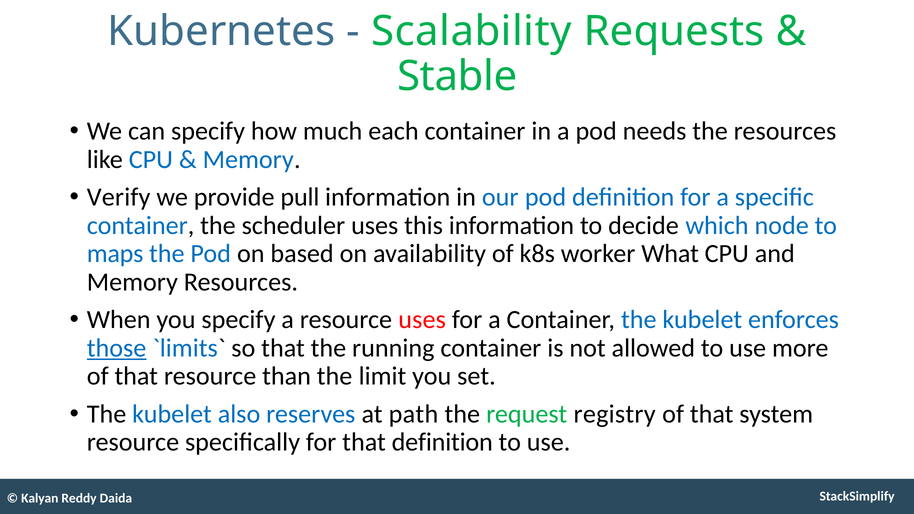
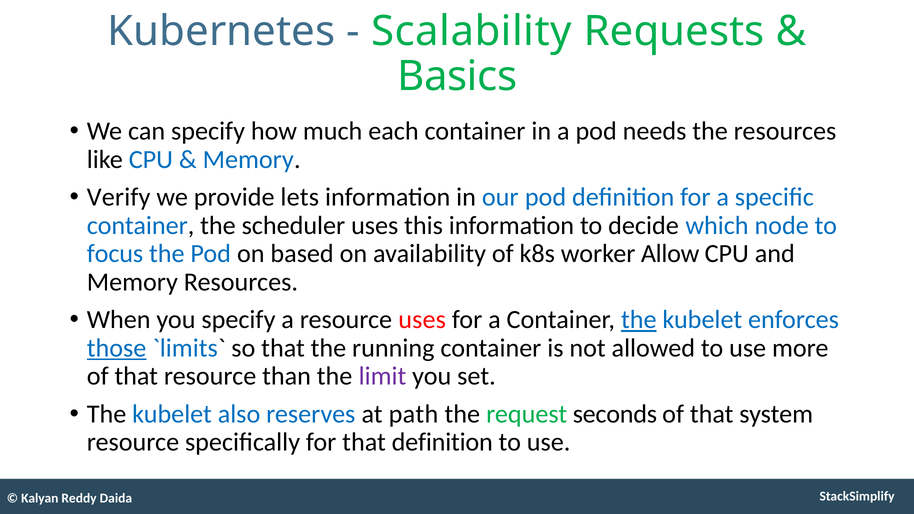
Stable: Stable -> Basics (457, 77)
pull: pull -> lets (300, 197)
maps: maps -> focus (115, 254)
What: What -> Allow (670, 254)
the underline: none -> present (639, 320)
limit colour: black -> purple (382, 376)
registry: registry -> seconds (615, 414)
